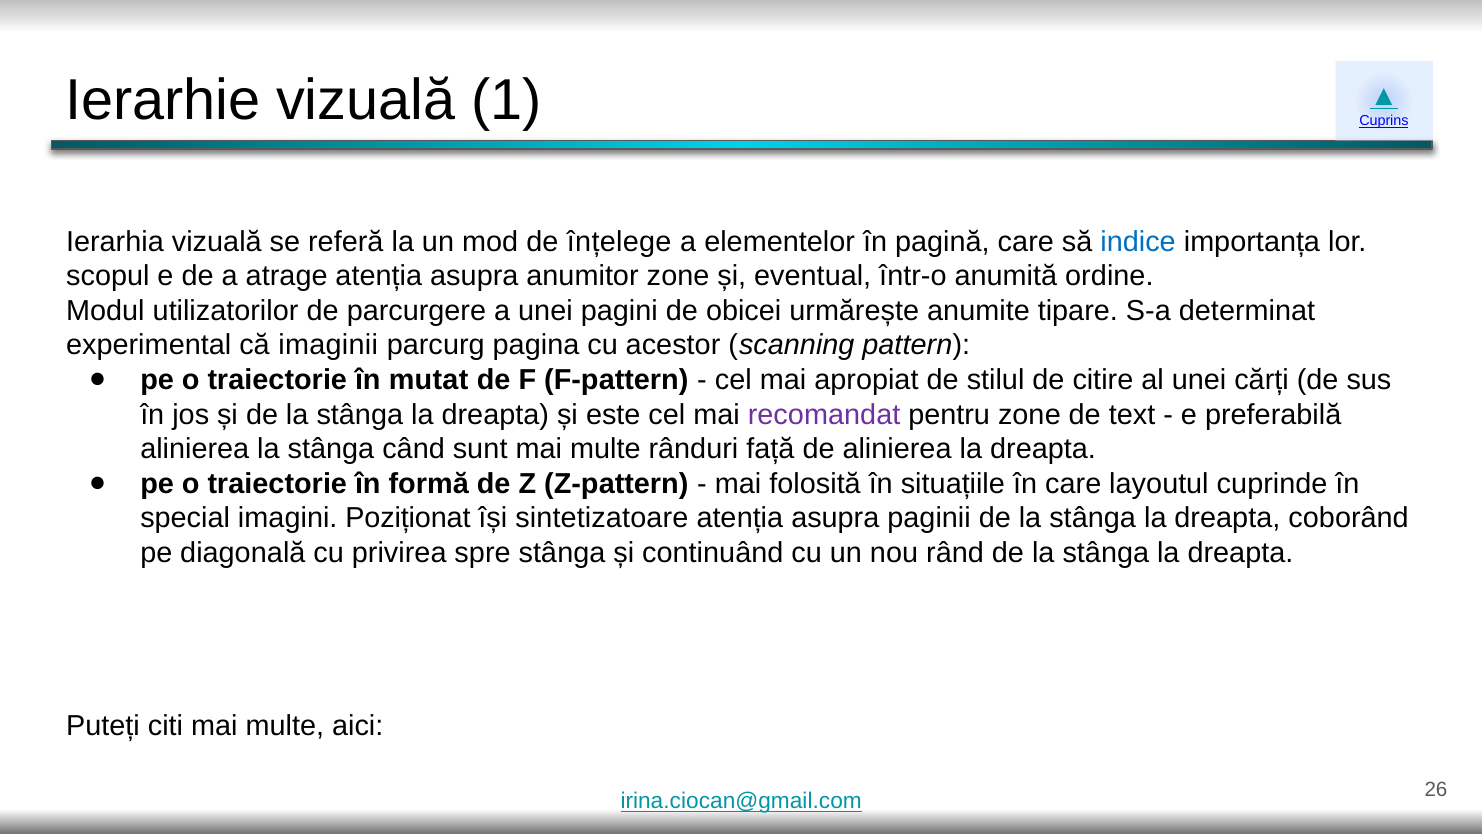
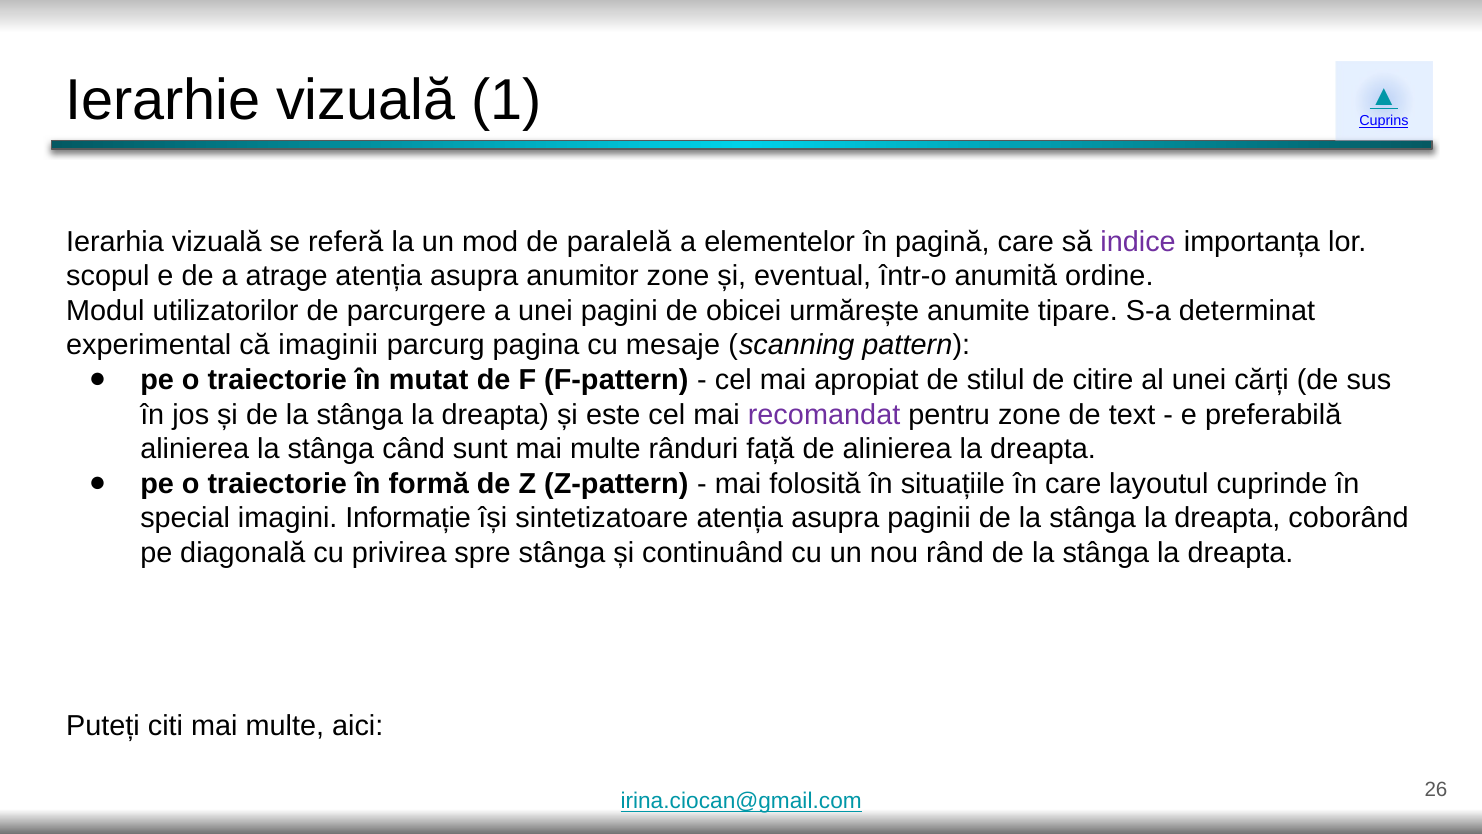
înțelege: înțelege -> paralelă (619, 241)
indice colour: blue -> purple (1138, 241)
acestor: acestor -> mesaje (673, 345)
Poziționat: Poziționat -> Informație (408, 518)
